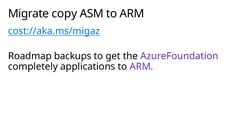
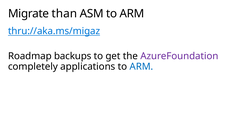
copy: copy -> than (64, 14)
cost://aka.ms/migaz: cost://aka.ms/migaz -> thru://aka.ms/migaz (54, 31)
ARM colour: purple -> blue (141, 67)
